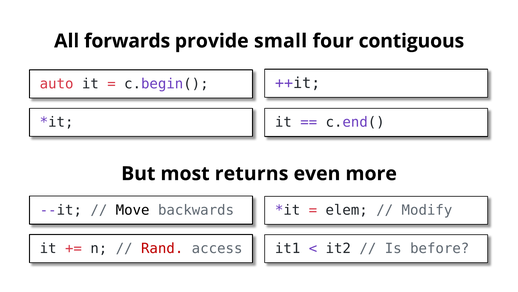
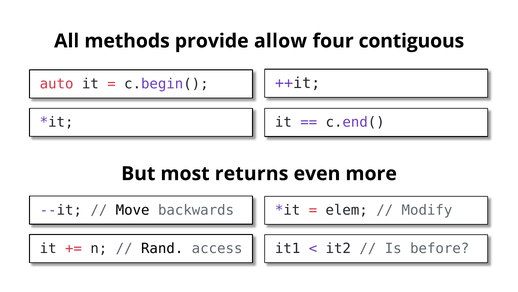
forwards: forwards -> methods (127, 41)
small: small -> allow (280, 41)
Rand colour: red -> black (162, 248)
